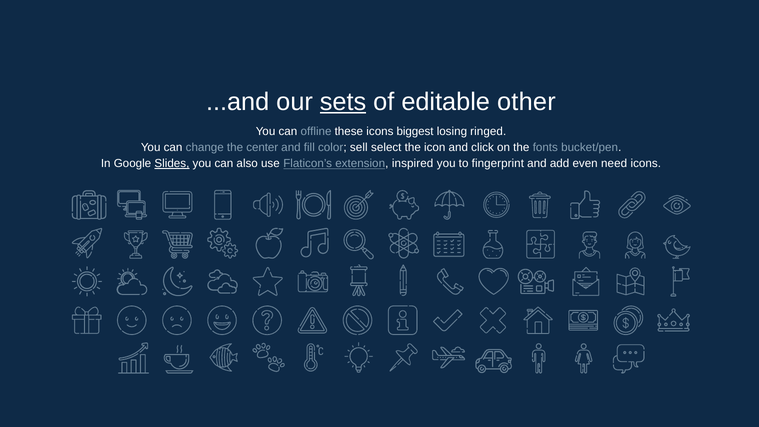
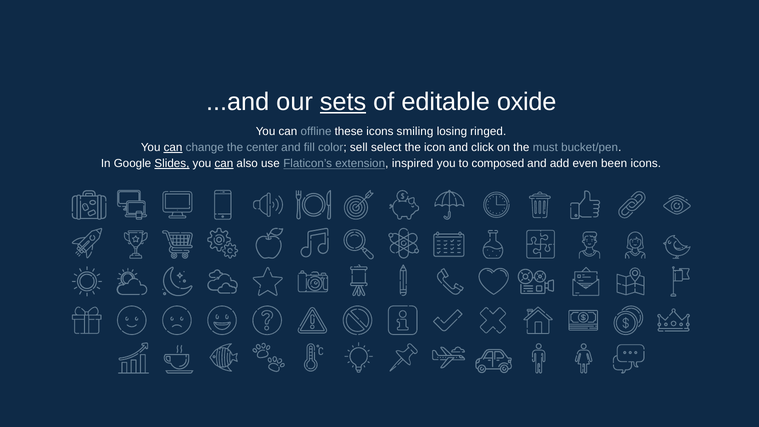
other: other -> oxide (527, 102)
biggest: biggest -> smiling (415, 132)
can underline: none -> present (173, 147)
fonts: fonts -> must (545, 147)
can underline: none -> present (224, 163)
fingerprint: fingerprint -> composed (498, 163)
need: need -> been (614, 163)
